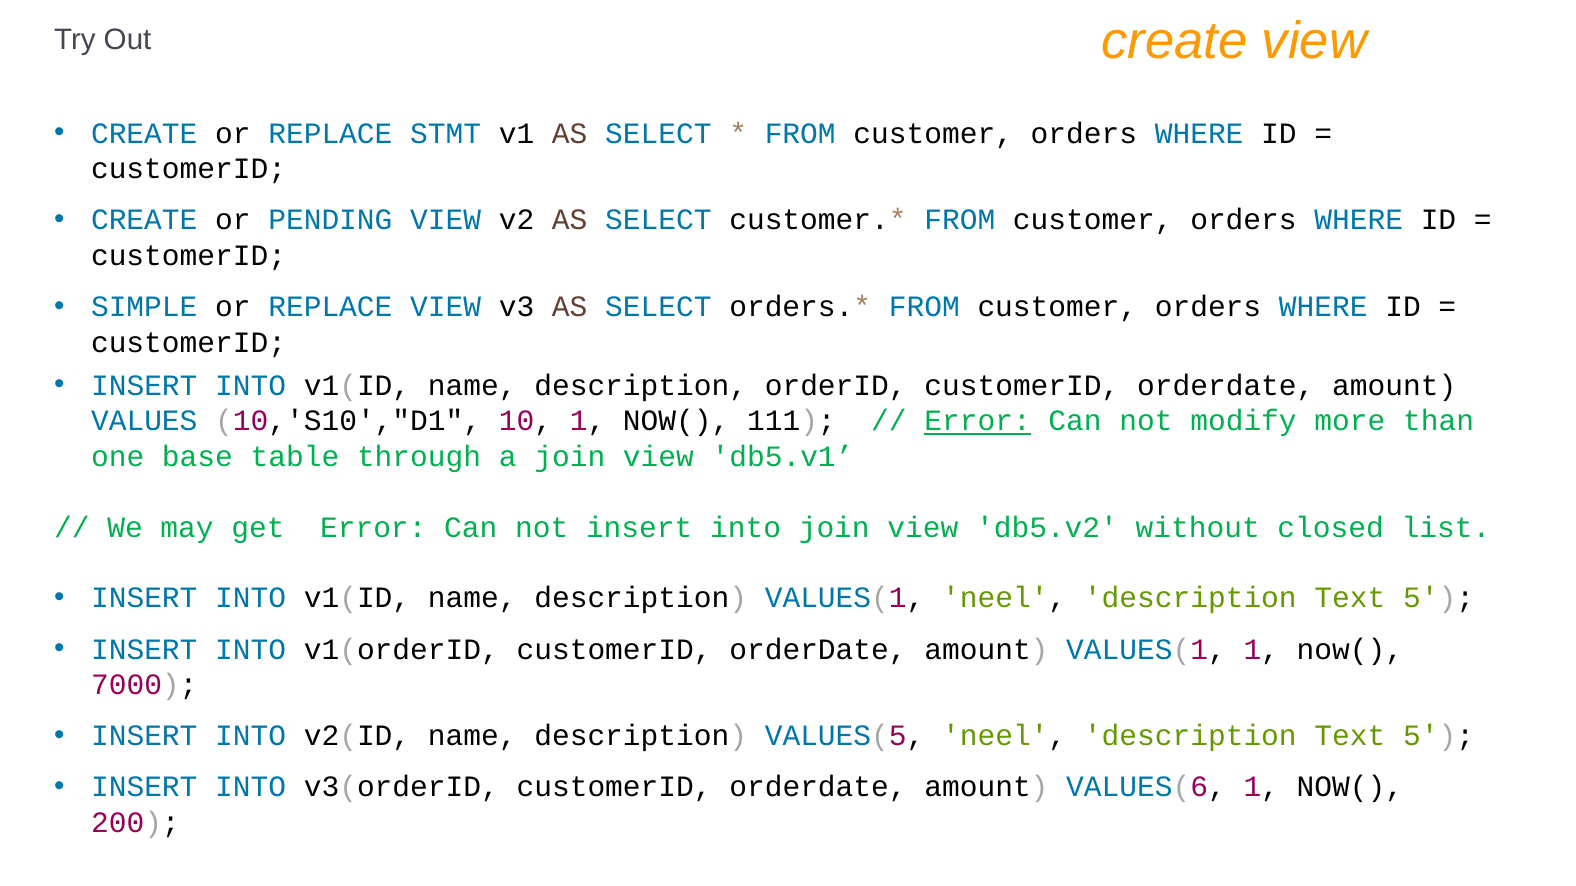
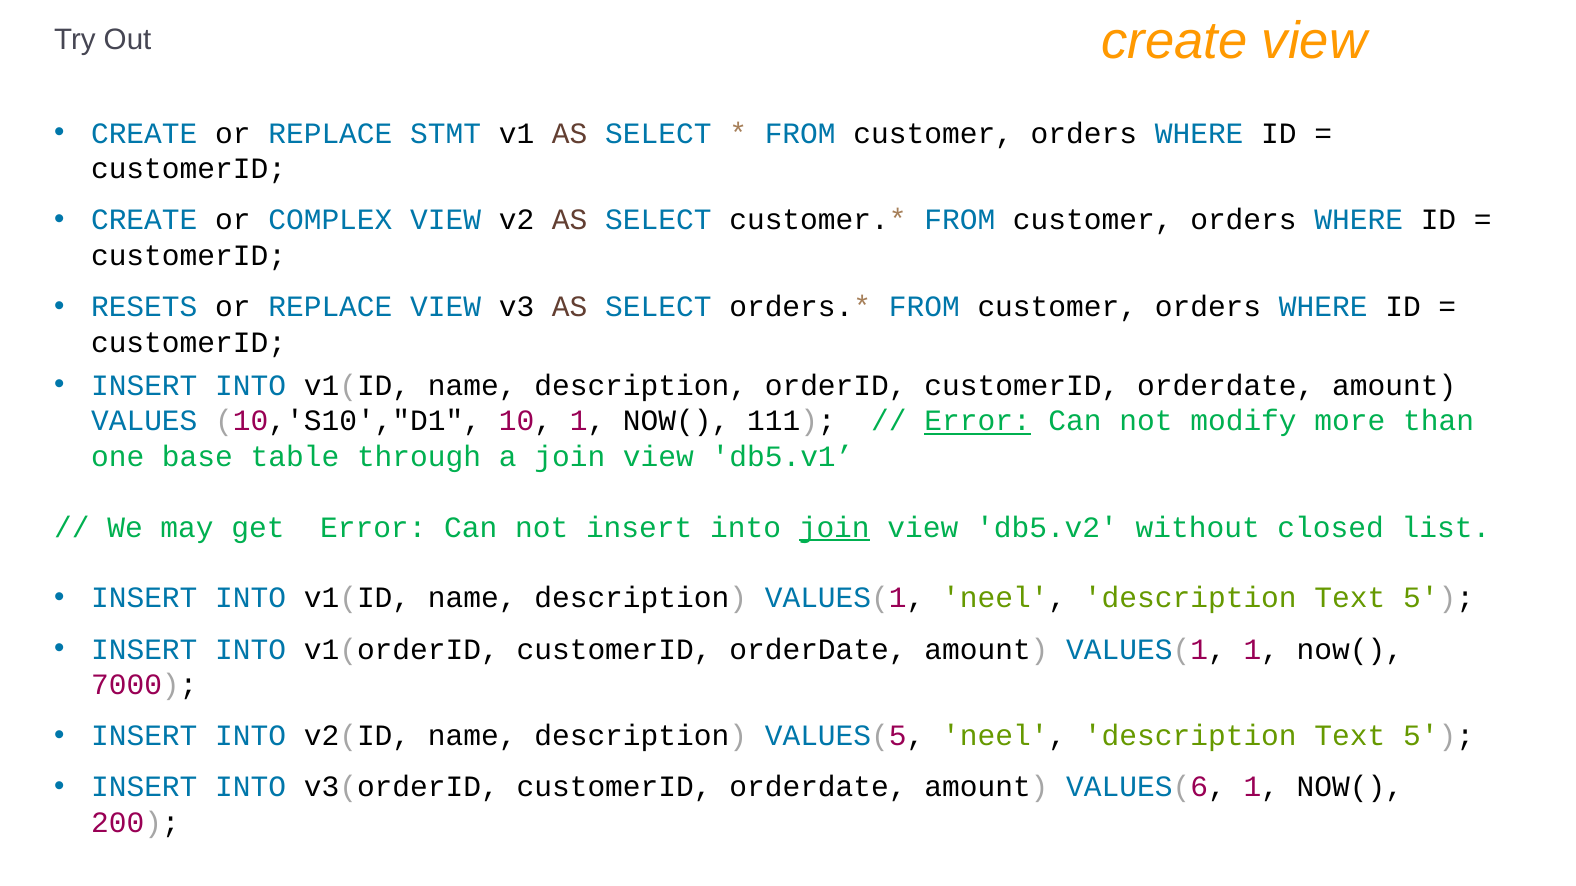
PENDING: PENDING -> COMPLEX (330, 220)
SIMPLE: SIMPLE -> RESETS (144, 307)
join underline: none -> present (834, 528)
